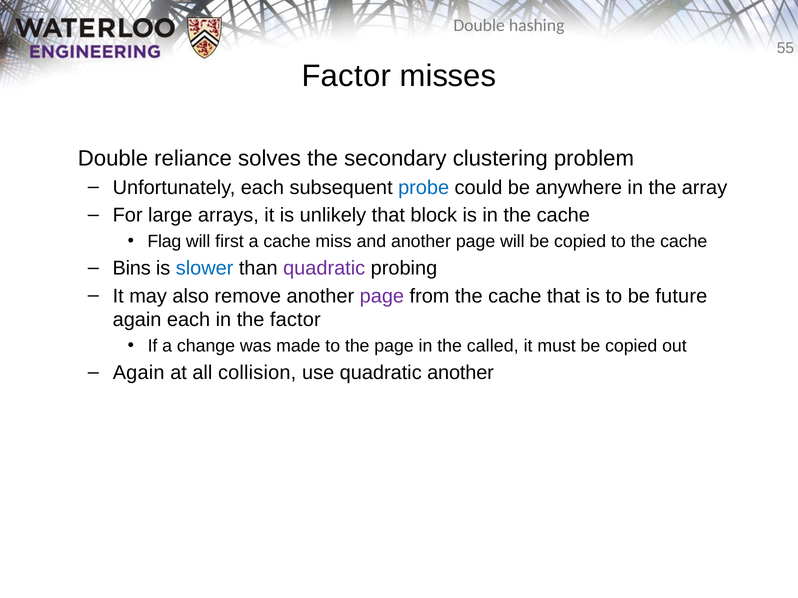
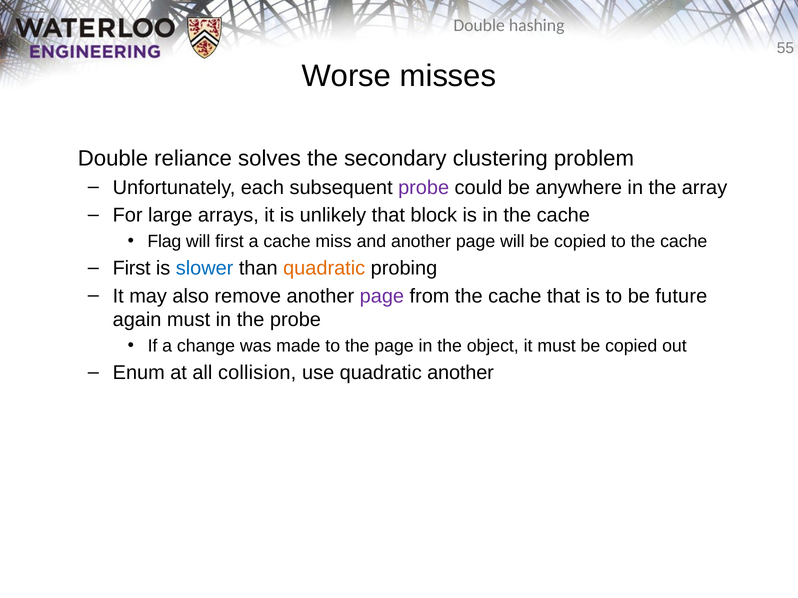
Factor: Factor -> Worse (346, 76)
probe colour: blue -> purple (424, 188)
Bins: Bins -> First (132, 268)
quadratic colour: purple -> orange (324, 268)
again each: each -> must (189, 320)
the factor: factor -> probe (295, 320)
called: called -> object (493, 346)
Again: Again -> Enum (139, 373)
